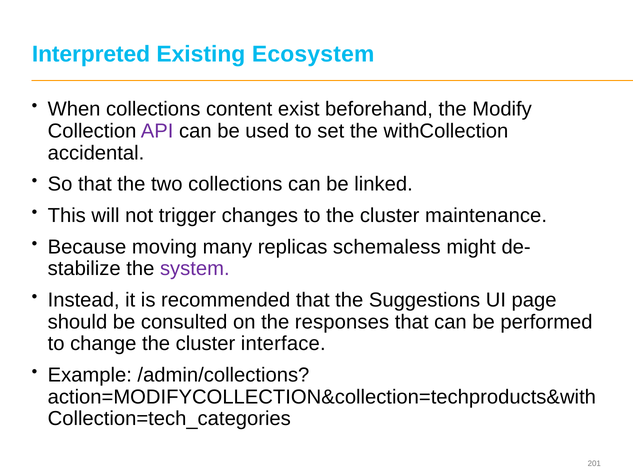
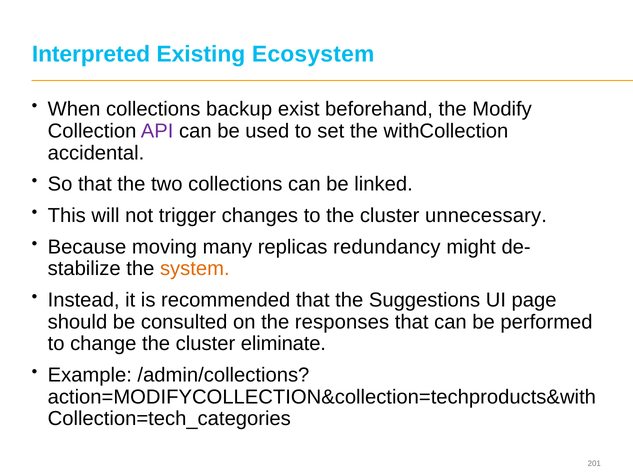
content: content -> backup (239, 109)
maintenance: maintenance -> unnecessary (486, 215)
schemaless: schemaless -> redundancy (387, 247)
system colour: purple -> orange (195, 269)
interface: interface -> eliminate (283, 343)
